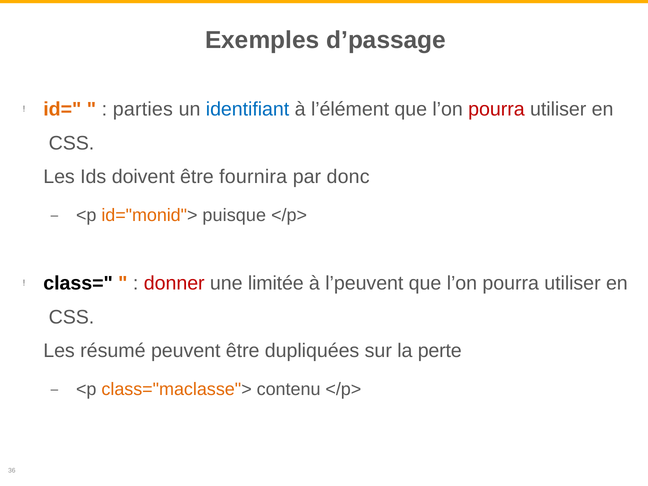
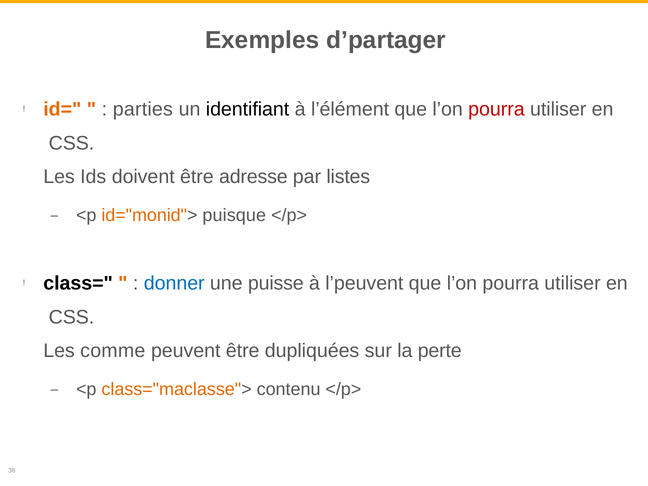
d’passage: d’passage -> d’partager (386, 40)
identifiant colour: blue -> black (248, 109)
fournira: fournira -> adresse (253, 177)
donc: donc -> listes (348, 177)
donner colour: red -> blue (174, 283)
limitée: limitée -> puisse (276, 283)
résumé: résumé -> comme (113, 351)
